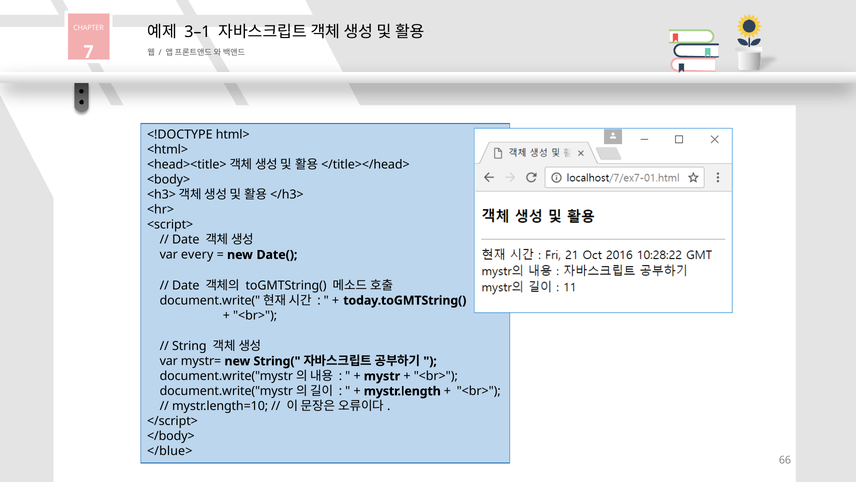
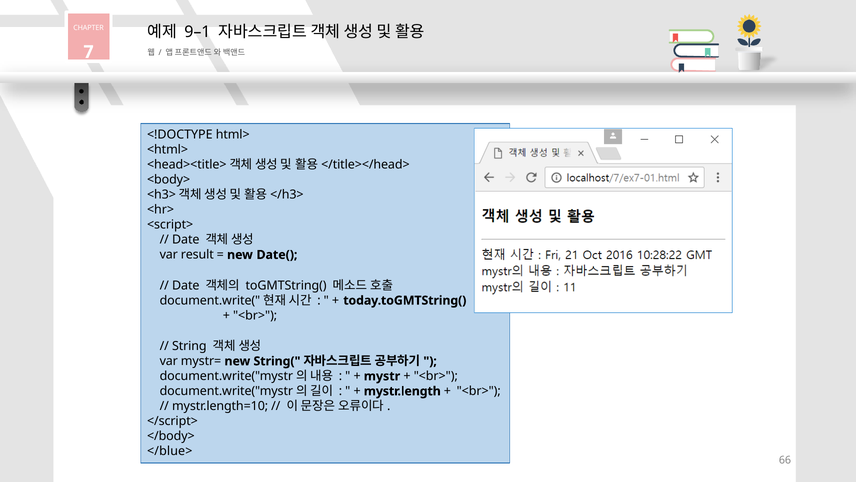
3–1: 3–1 -> 9–1 (197, 32)
every: every -> result (197, 255)
